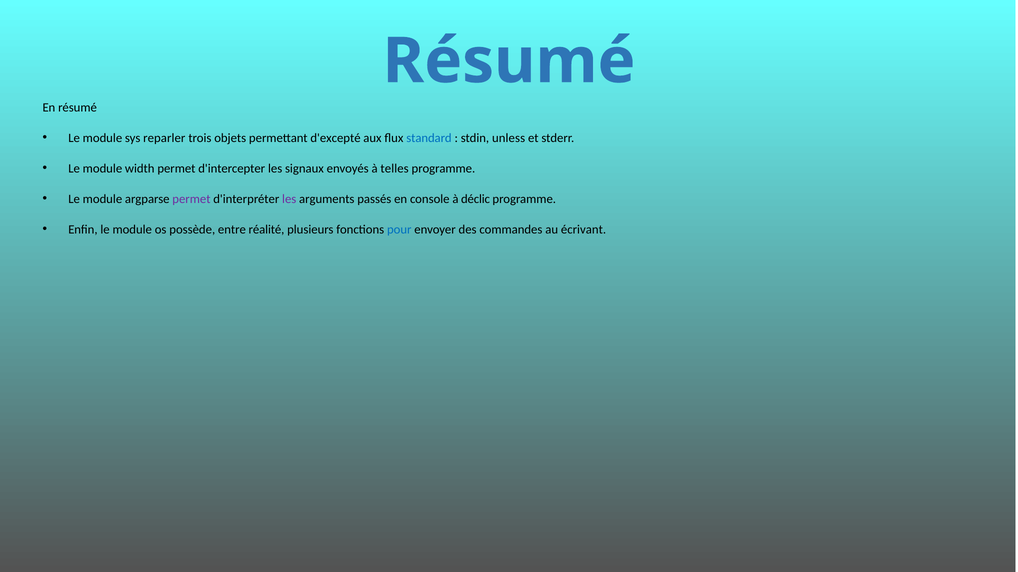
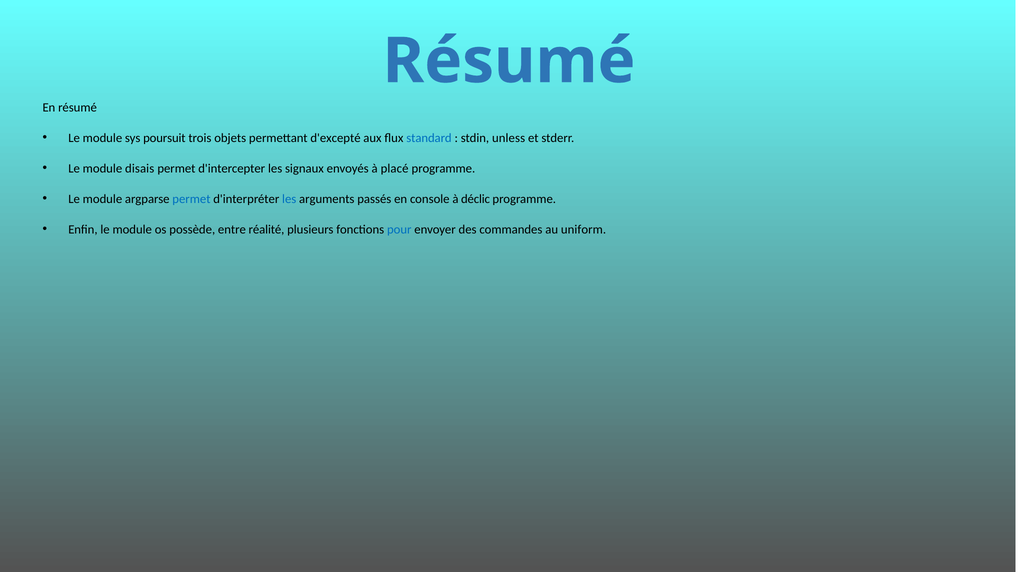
reparler: reparler -> poursuit (164, 138)
width: width -> disais (140, 169)
telles: telles -> placé (395, 169)
permet colour: purple -> blue (191, 199)
les colour: purple -> blue (289, 199)
écrivant: écrivant -> uniform (584, 230)
